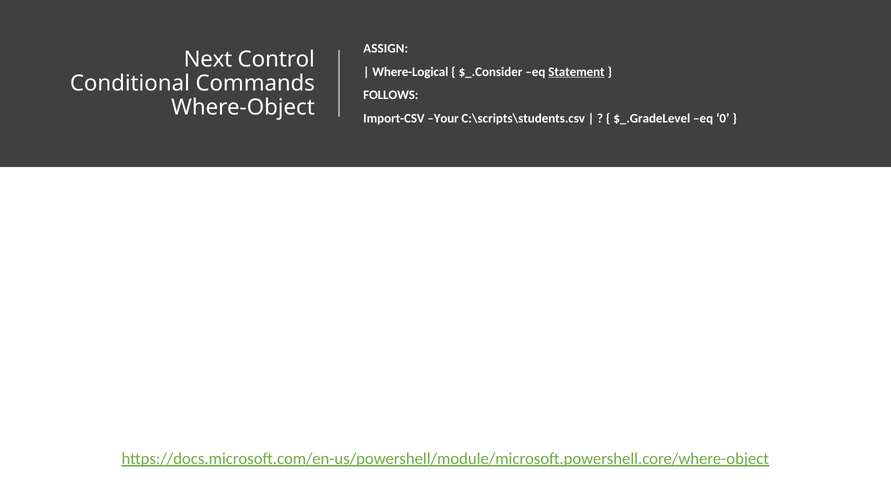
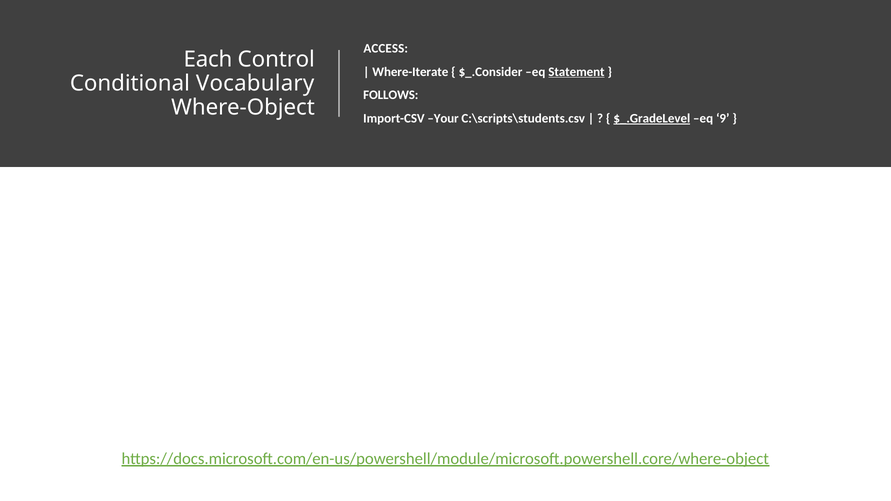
ASSIGN: ASSIGN -> ACCESS (386, 48)
Next: Next -> Each (208, 59)
Where-Logical: Where-Logical -> Where-Iterate (410, 72)
Commands: Commands -> Vocabulary (255, 83)
$_.GradeLevel underline: none -> present (652, 118)
0: 0 -> 9 (723, 118)
